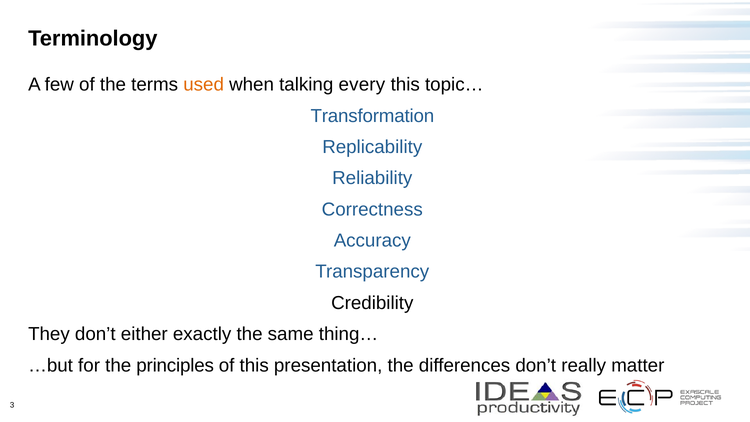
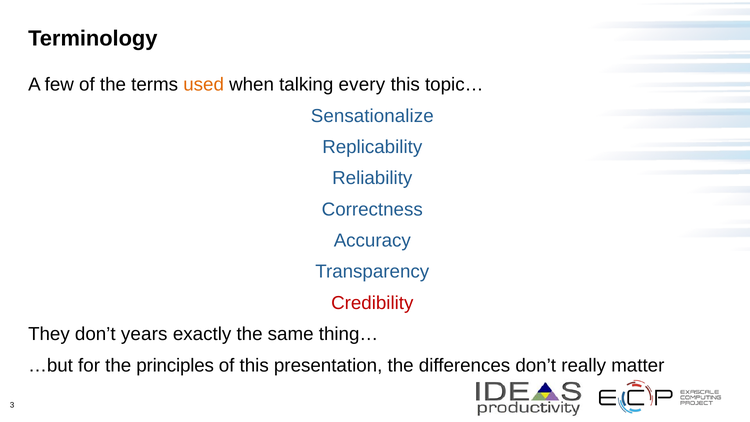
Transformation: Transformation -> Sensationalize (372, 116)
Credibility colour: black -> red (372, 303)
either: either -> years (144, 334)
